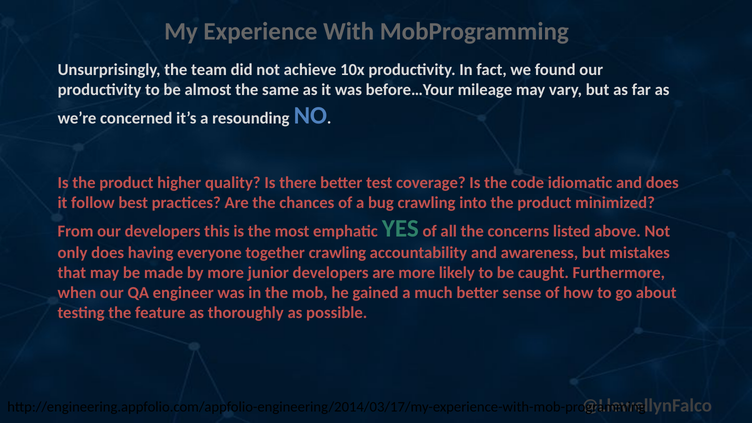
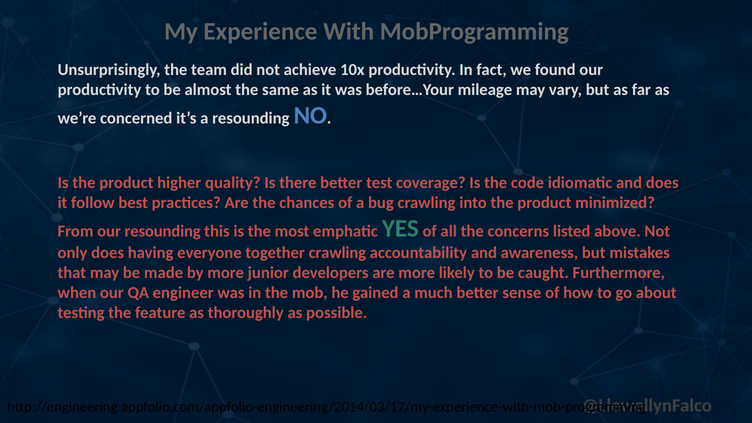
our developers: developers -> resounding (163, 231)
